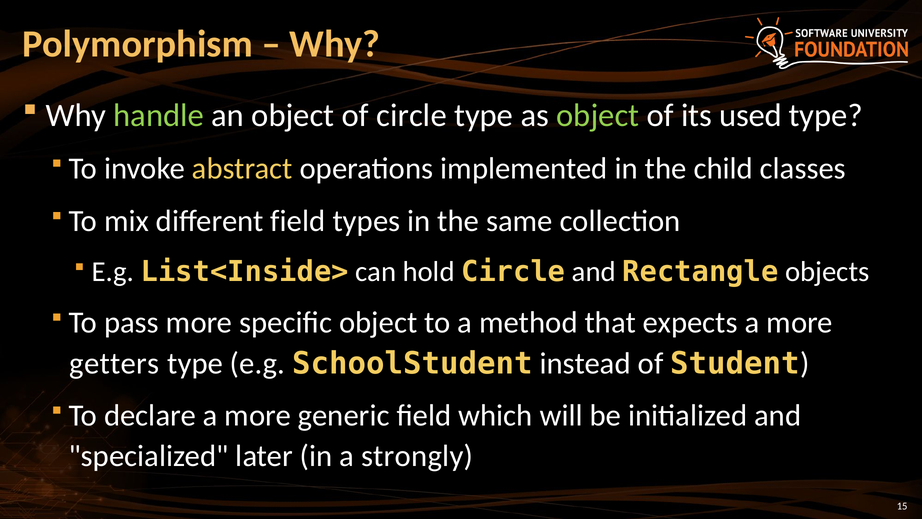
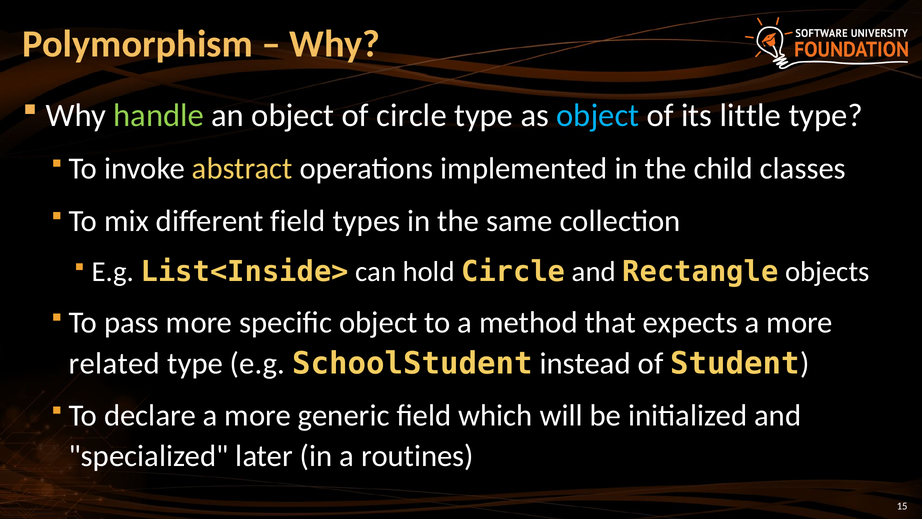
object colour: light green -> light blue (598, 116)
used: used -> little (750, 116)
getters: getters -> related (114, 363)
strongly: strongly -> routines (417, 456)
